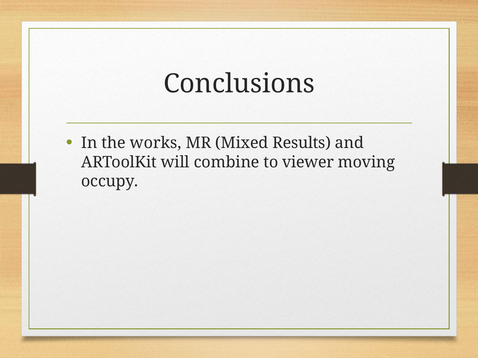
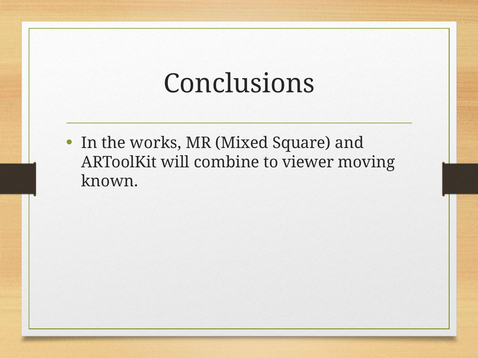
Results: Results -> Square (302, 143)
occupy: occupy -> known (110, 181)
